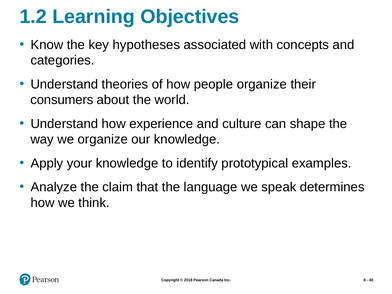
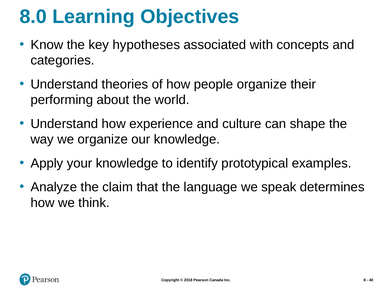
1.2: 1.2 -> 8.0 (33, 17)
consumers: consumers -> performing (62, 100)
